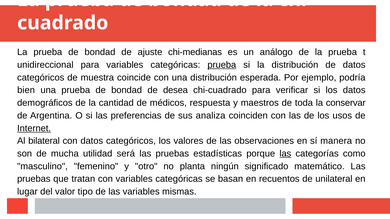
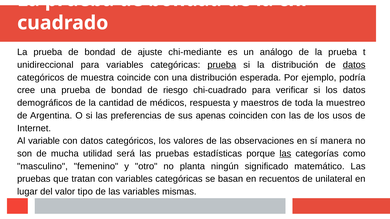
chi-medianas: chi-medianas -> chi-mediante (195, 52)
datos underline: none -> present (354, 65)
bien: bien -> cree (26, 90)
desea: desea -> riesgo (175, 90)
conservar: conservar -> muestreo (346, 103)
analiza: analiza -> apenas (211, 116)
Internet underline: present -> none (34, 128)
bilateral: bilateral -> variable (44, 141)
